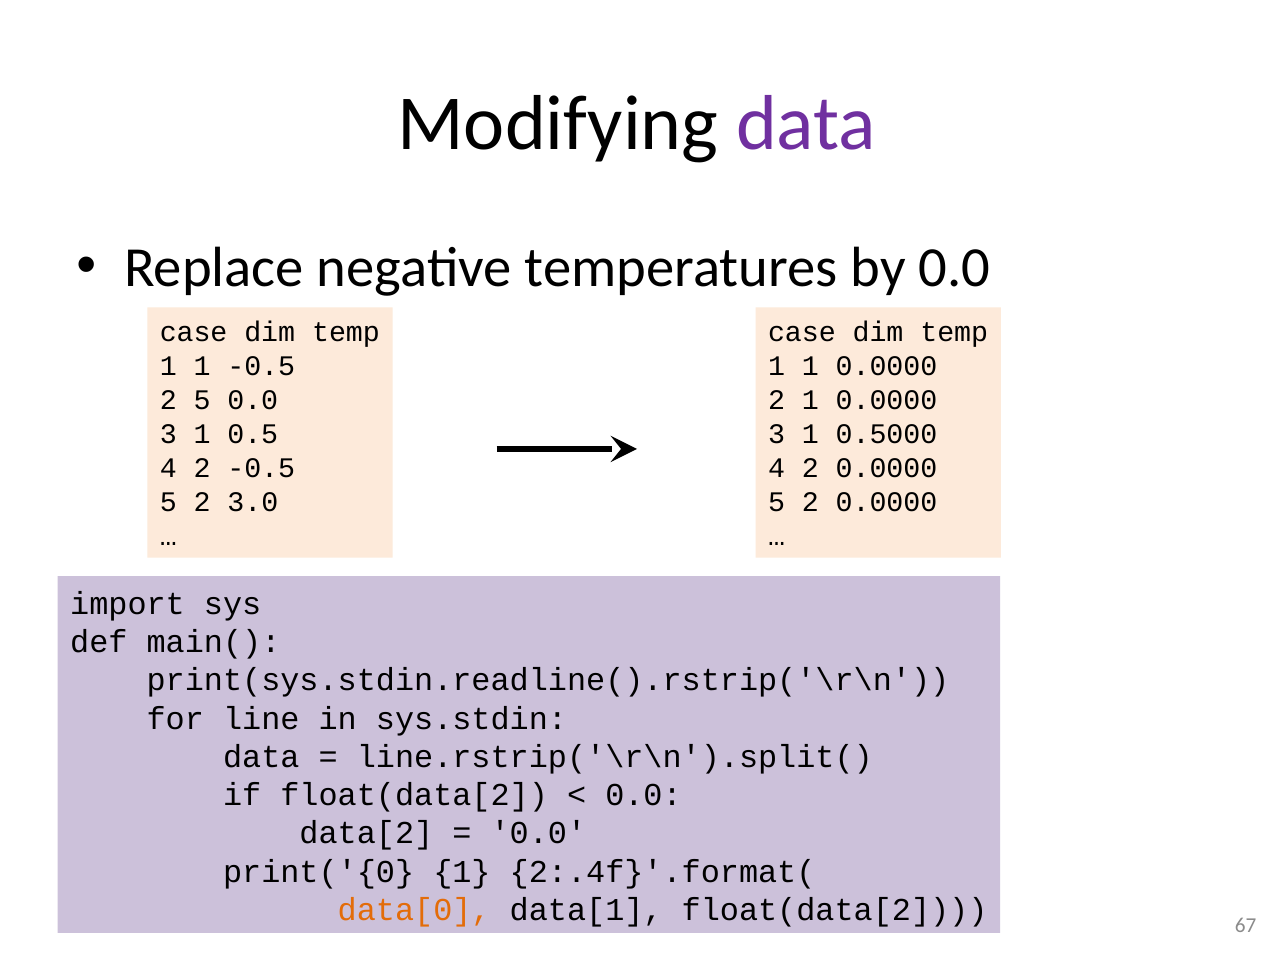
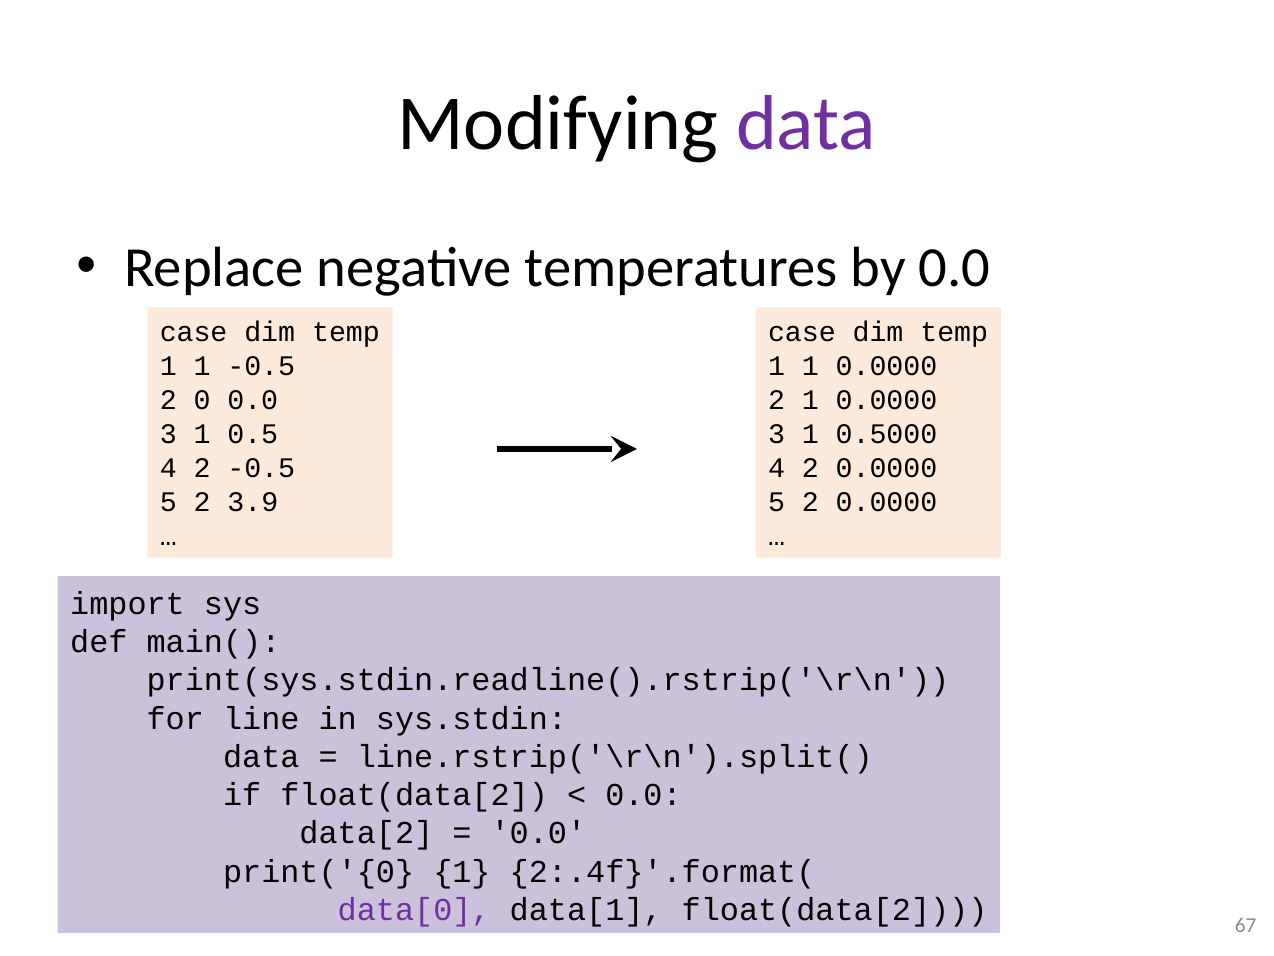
2 5: 5 -> 0 (202, 400)
3.0: 3.0 -> 3.9 (253, 502)
data[0 colour: orange -> purple (414, 909)
